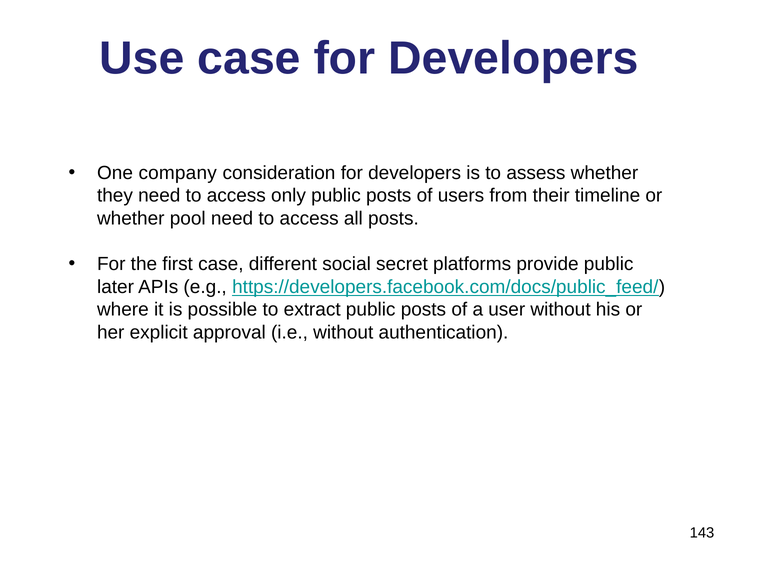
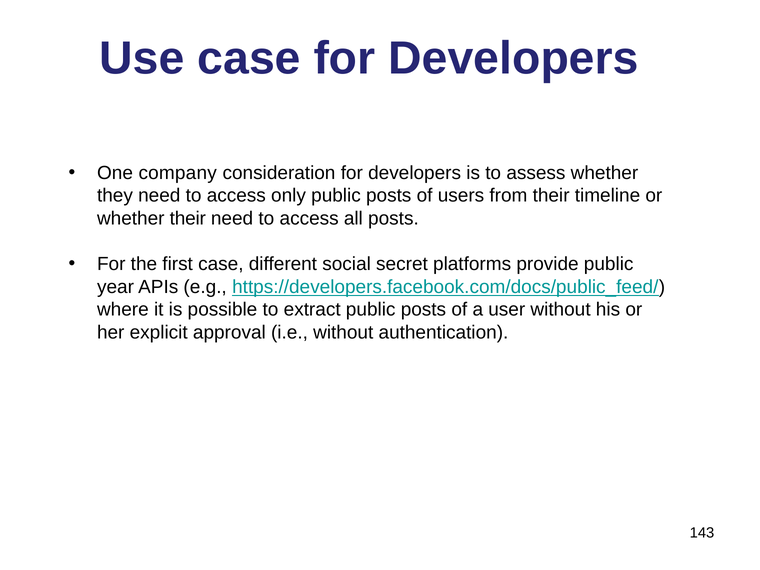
whether pool: pool -> their (188, 218)
later: later -> year (116, 287)
